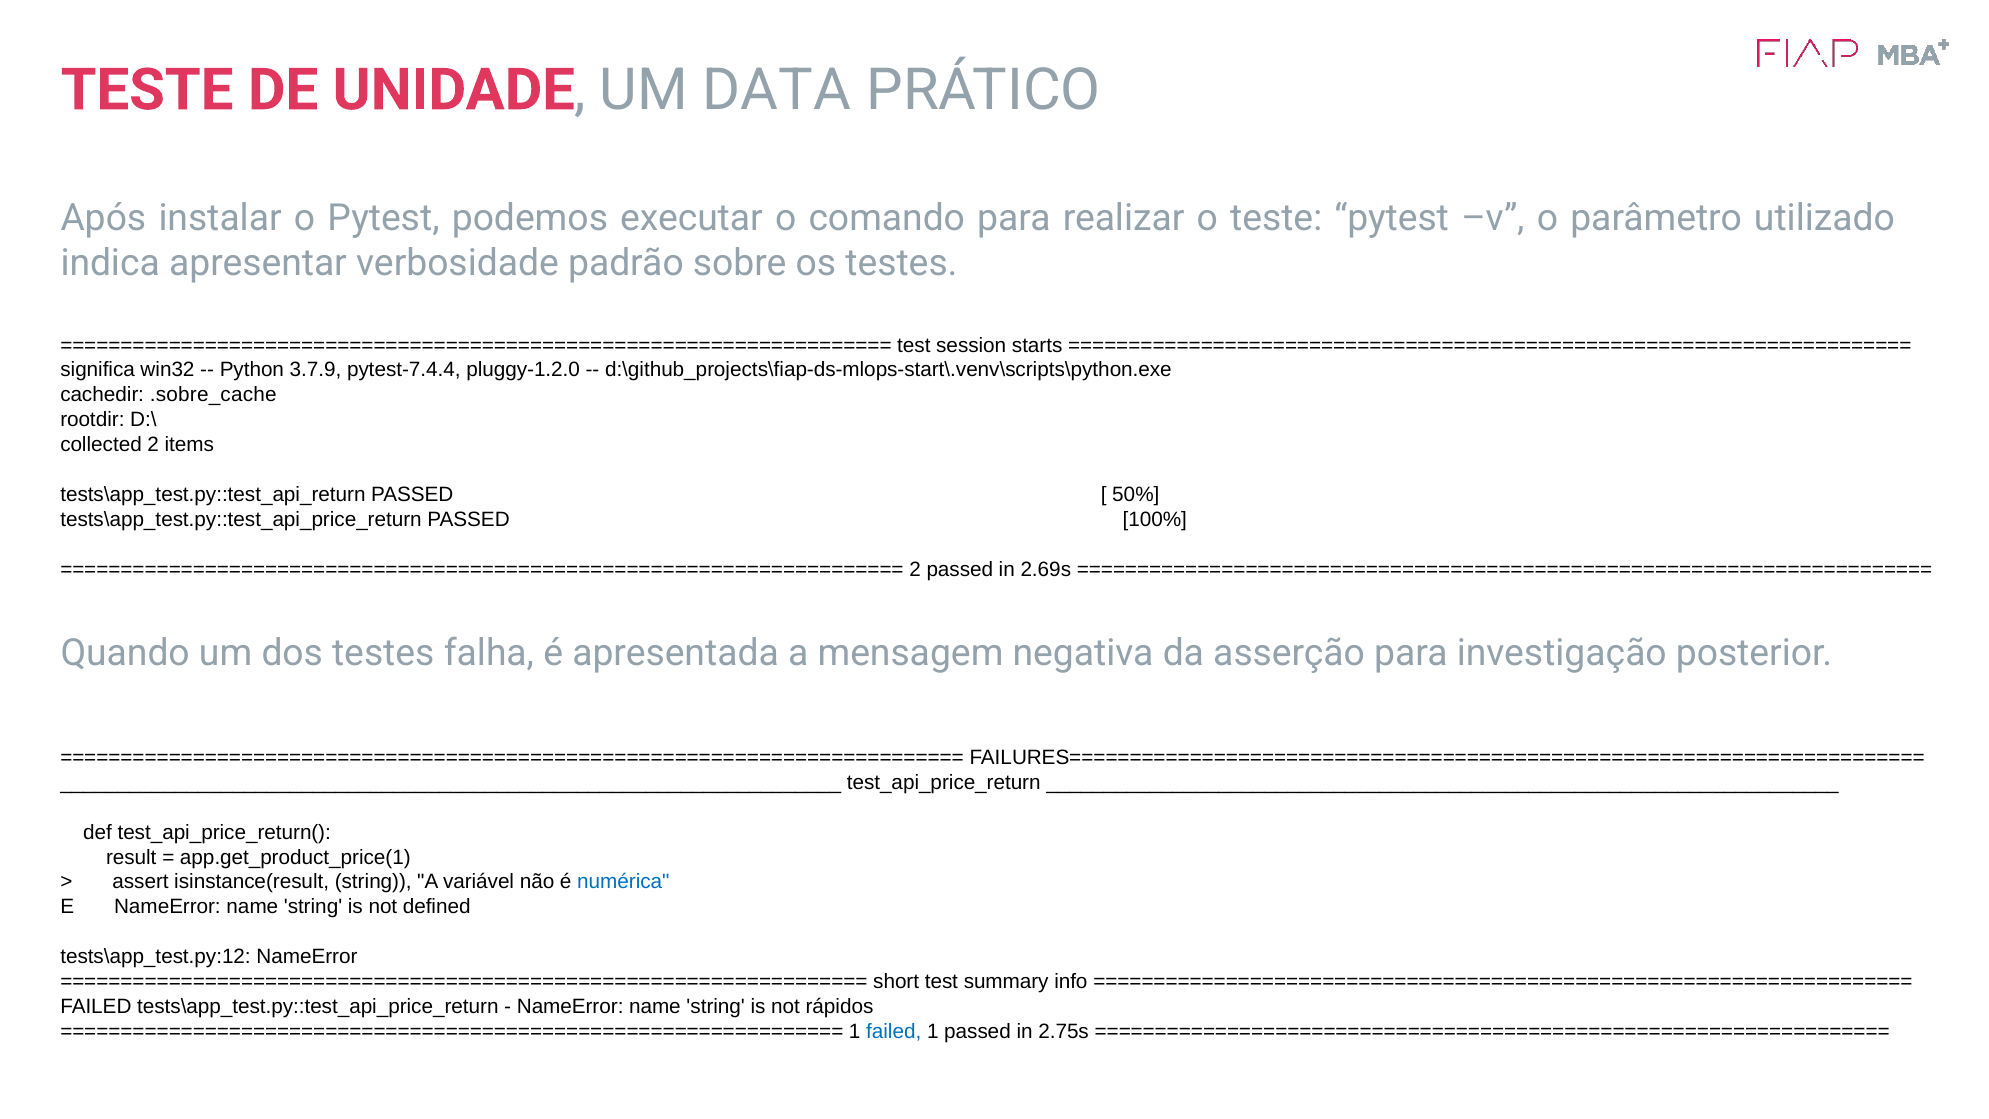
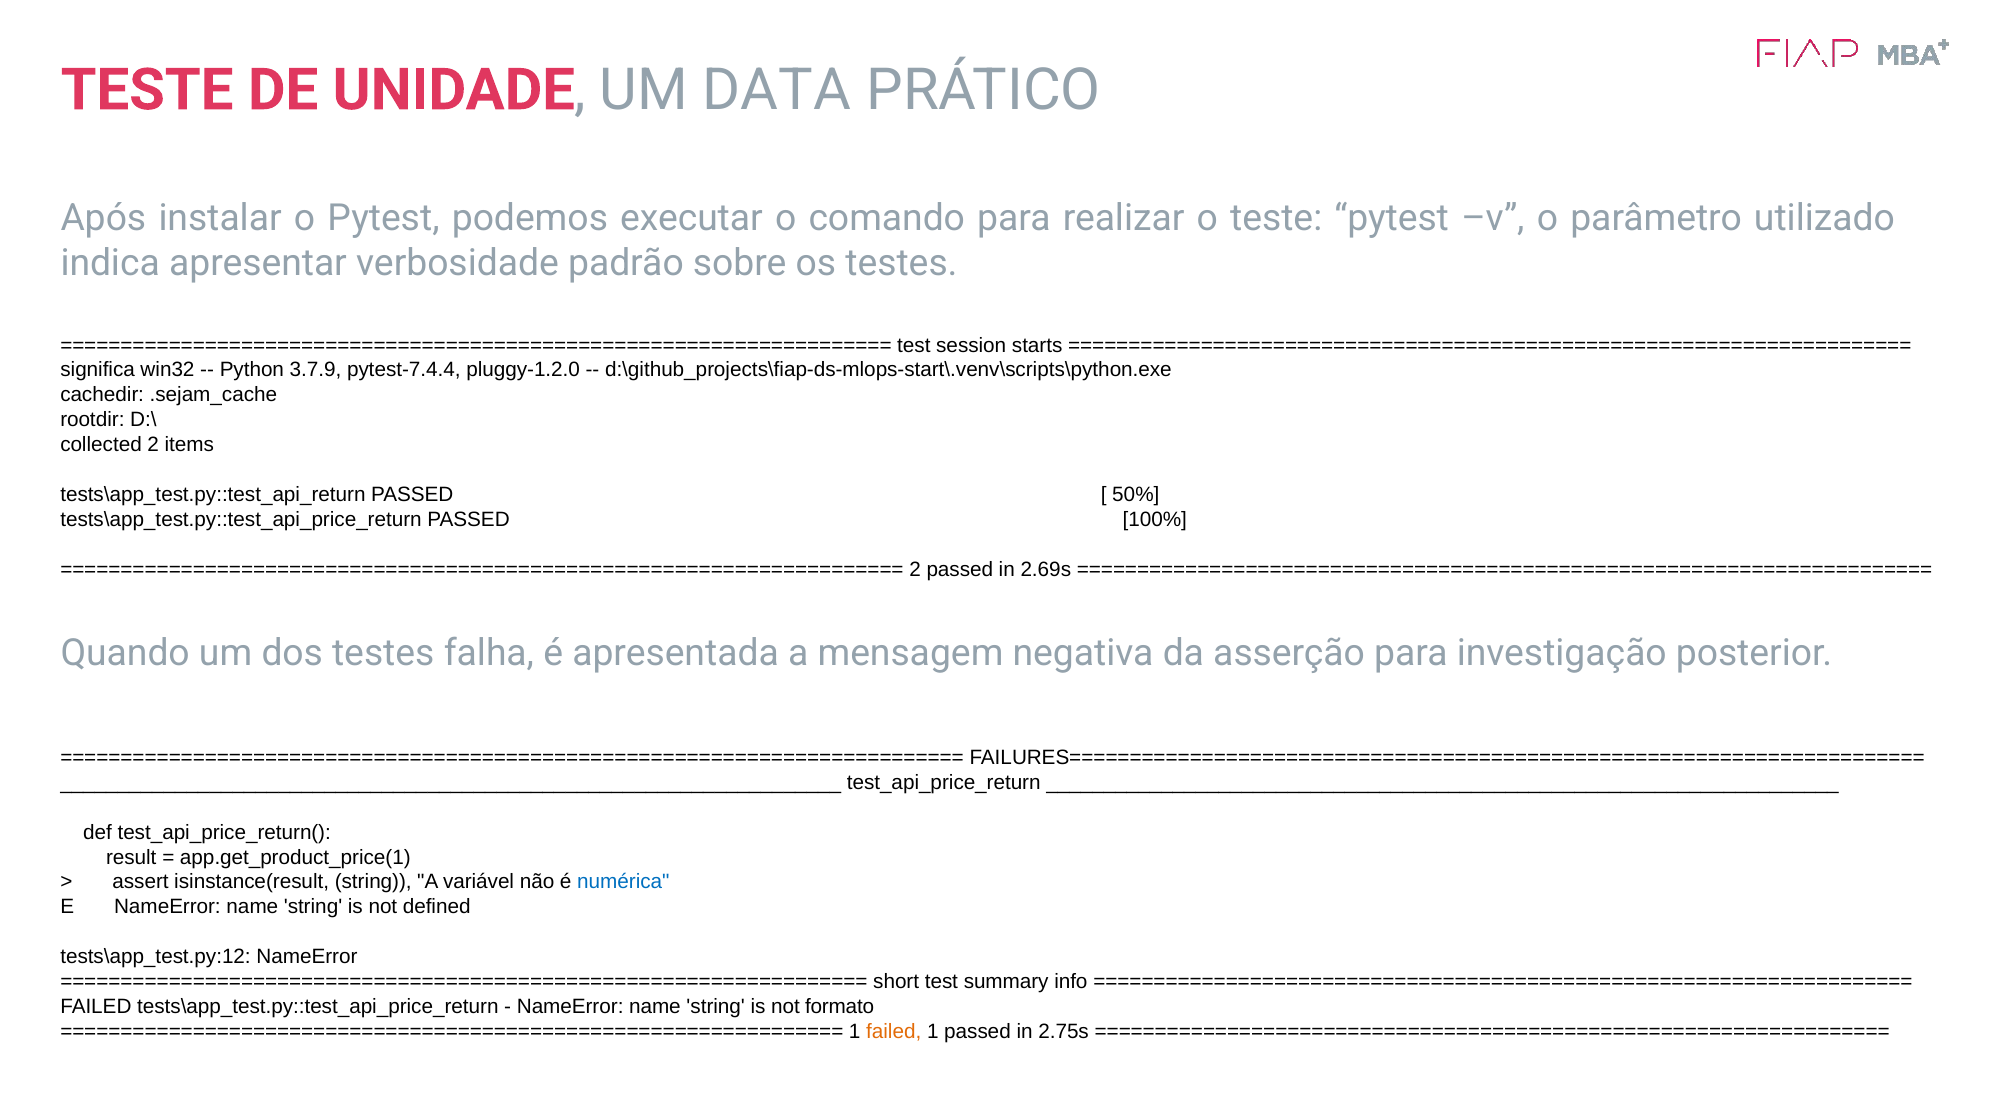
.sobre_cache: .sobre_cache -> .sejam_cache (213, 395)
rápidos: rápidos -> formato (840, 1006)
failed colour: blue -> orange (894, 1031)
